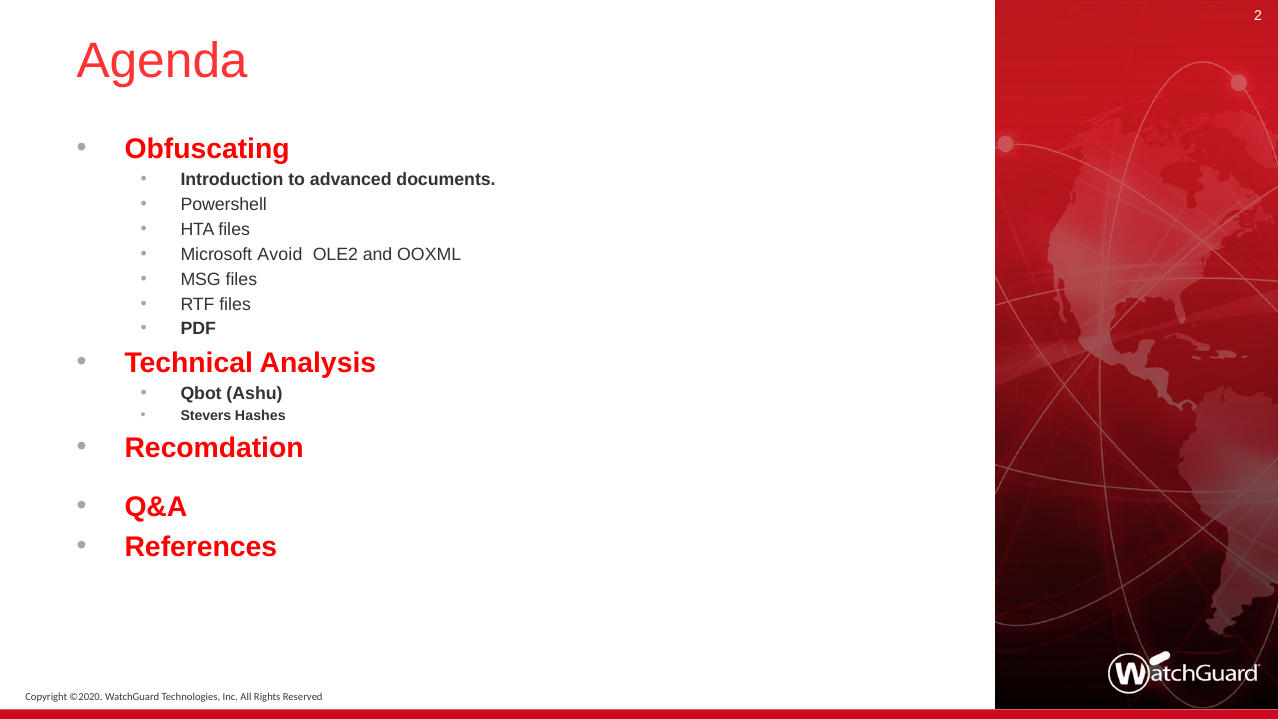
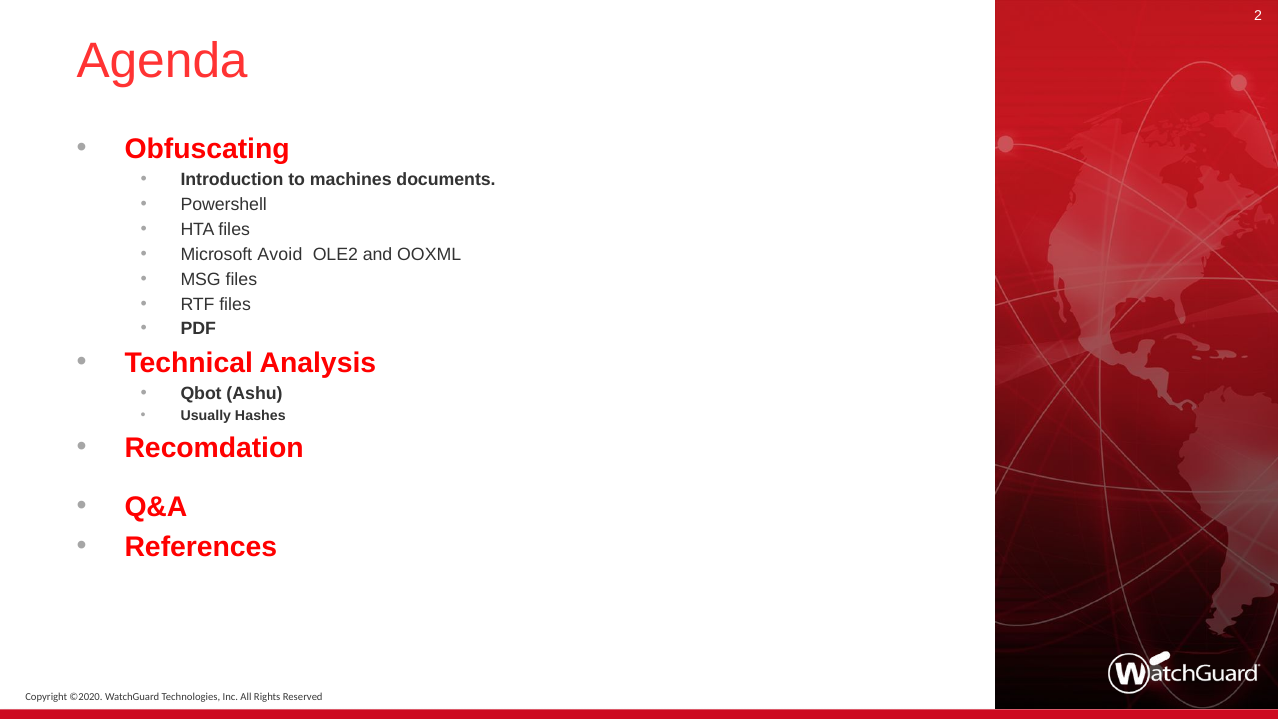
advanced: advanced -> machines (351, 180)
Stevers: Stevers -> Usually (206, 415)
